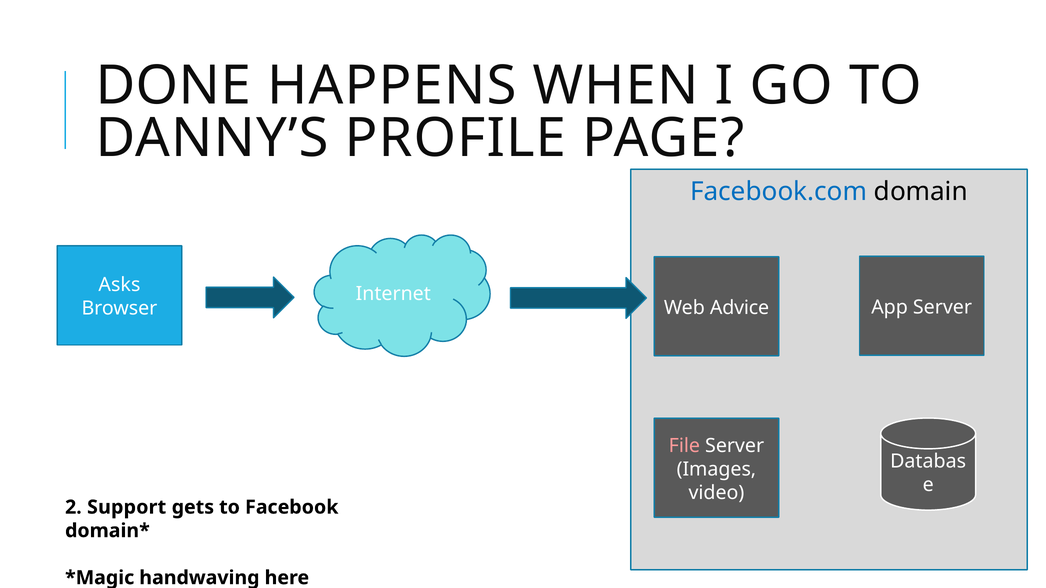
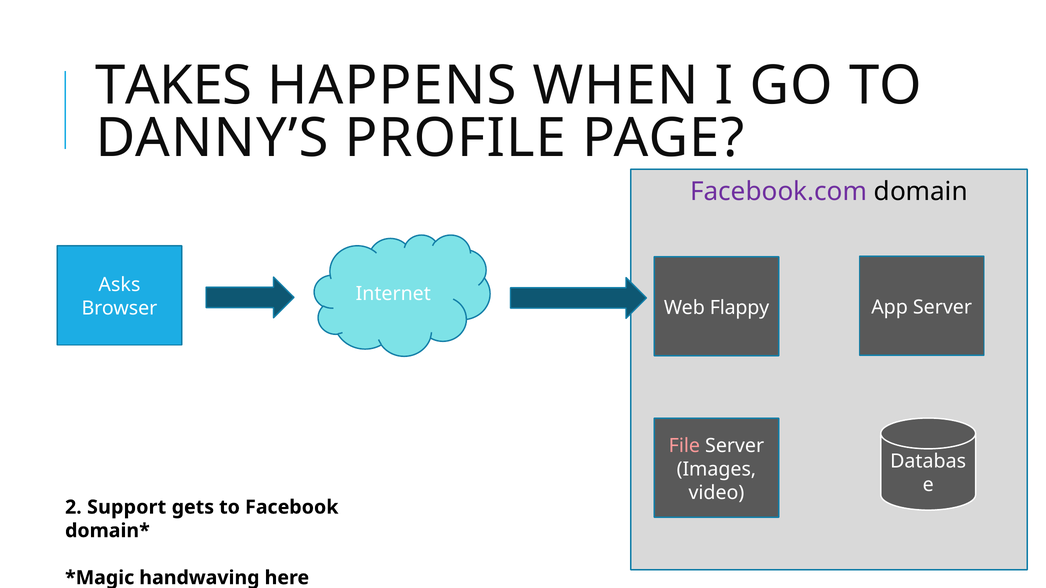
DONE: DONE -> TAKES (174, 86)
Facebook.com colour: blue -> purple (779, 192)
Advice: Advice -> Flappy (740, 308)
